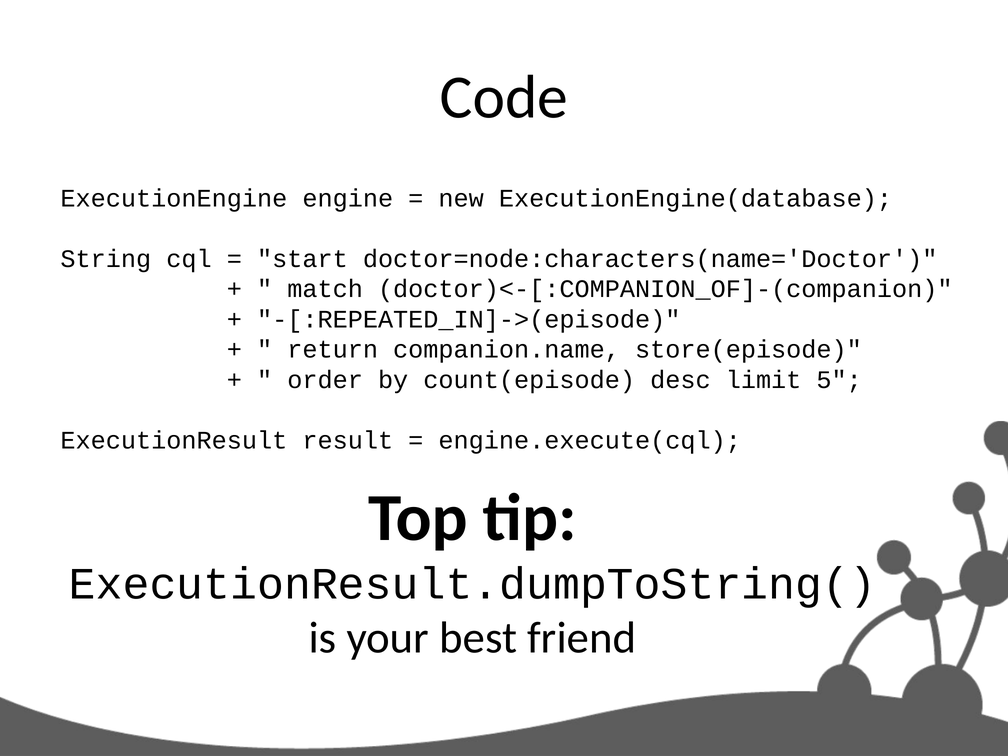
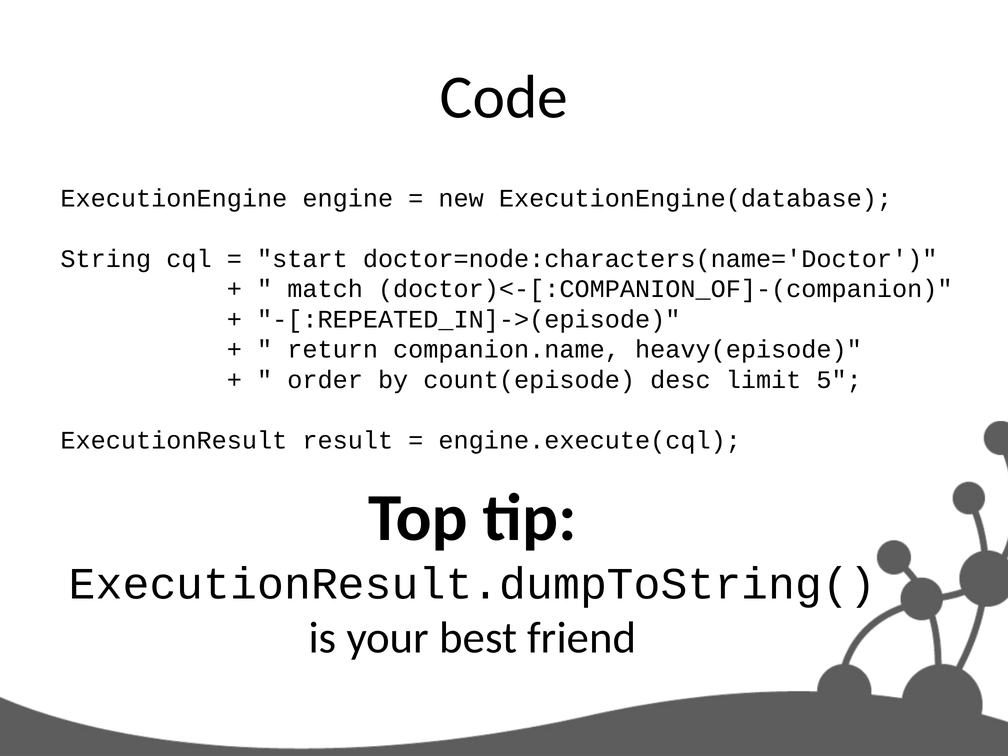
store(episode: store(episode -> heavy(episode (748, 350)
